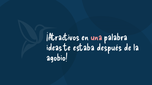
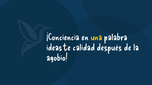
¡Atractivos: ¡Atractivos -> ¡Conciencia (63, 37)
una colour: pink -> yellow (96, 37)
estaba: estaba -> calidad (84, 48)
